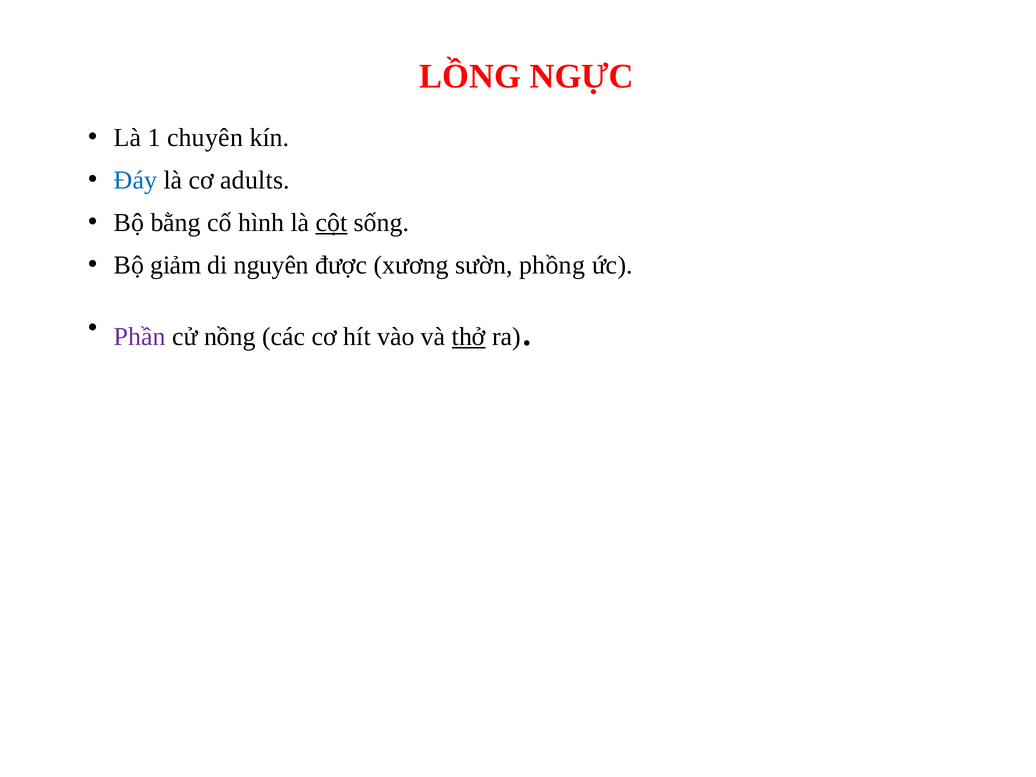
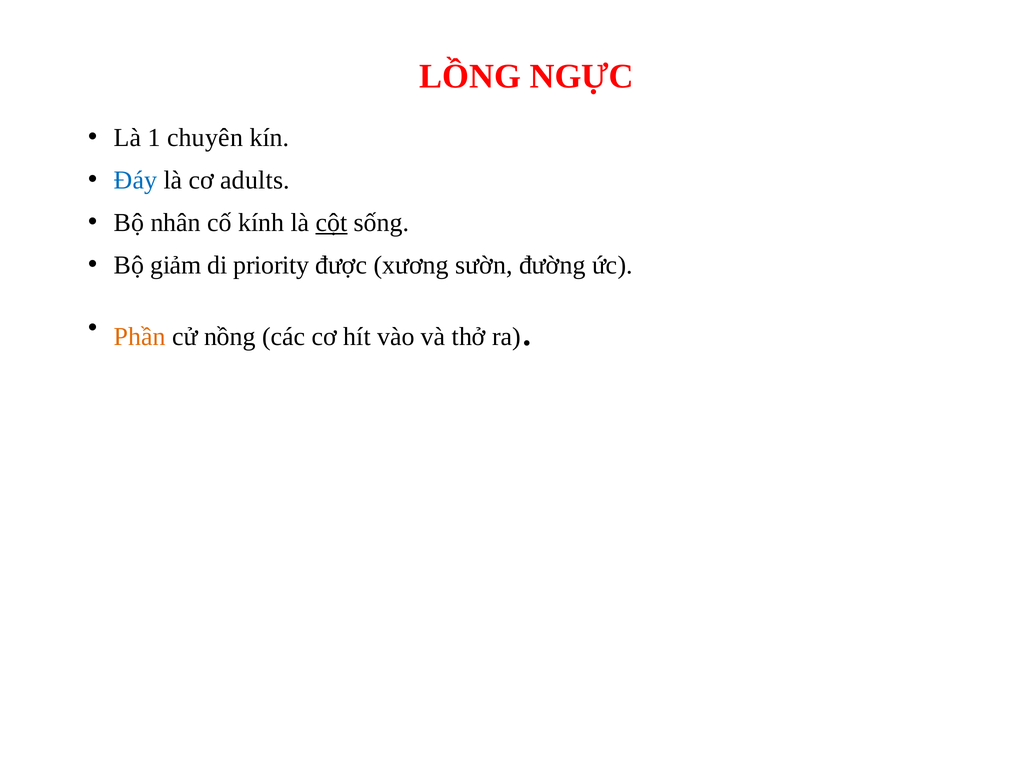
bằng: bằng -> nhân (176, 223)
hình: hình -> kính (261, 223)
nguyên: nguyên -> priority (271, 265)
phồng: phồng -> đường (552, 265)
Phần colour: purple -> orange (140, 337)
thở underline: present -> none (469, 337)
